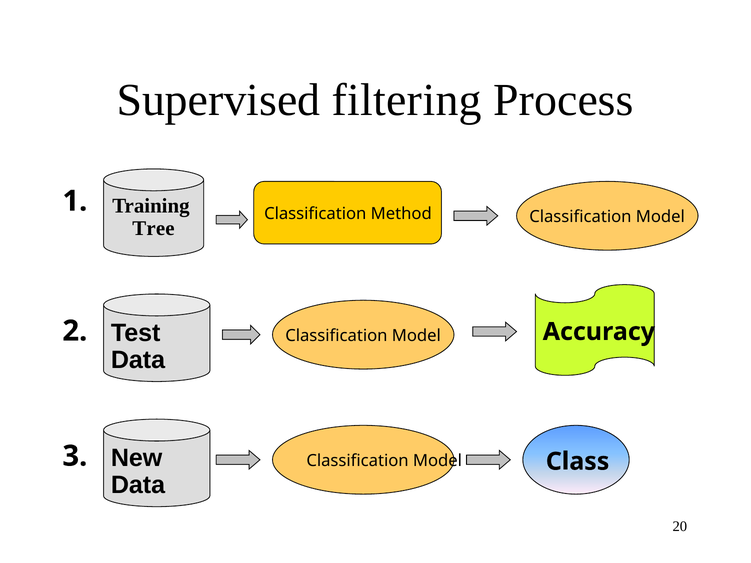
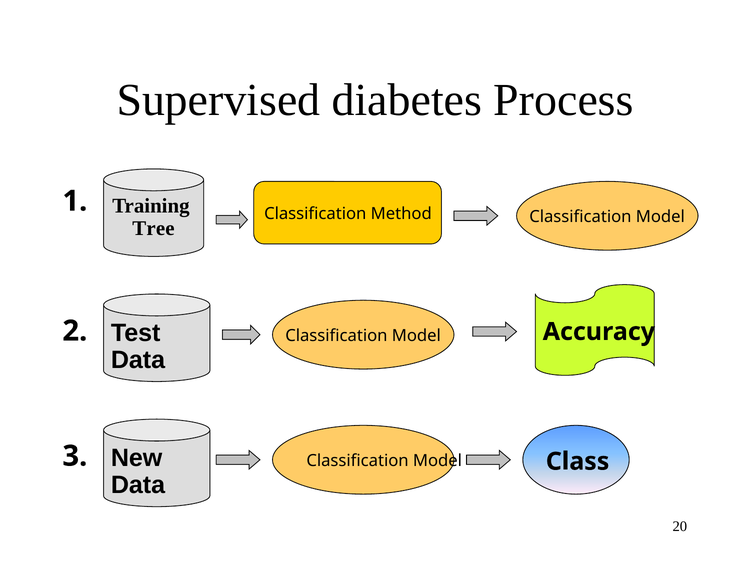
filtering: filtering -> diabetes (407, 100)
